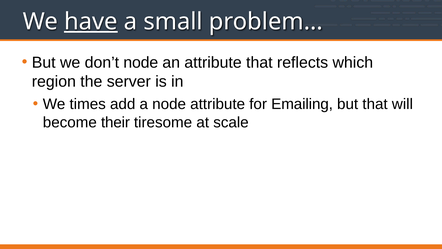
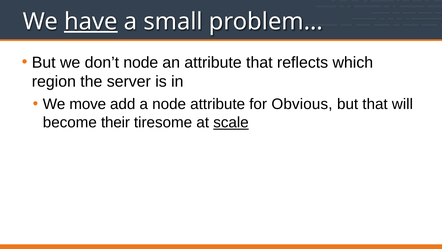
times: times -> move (88, 104)
Emailing: Emailing -> Obvious (302, 104)
scale underline: none -> present (231, 122)
